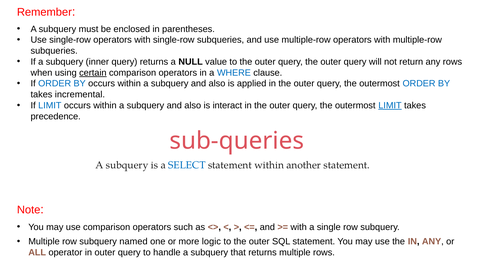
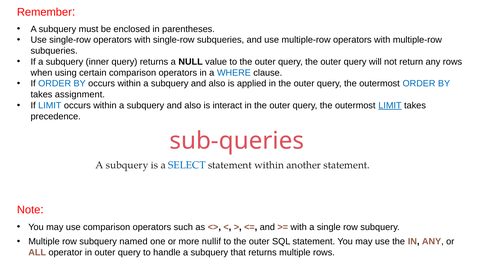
certain underline: present -> none (93, 73)
incremental: incremental -> assignment (80, 95)
logic: logic -> nullif (211, 242)
